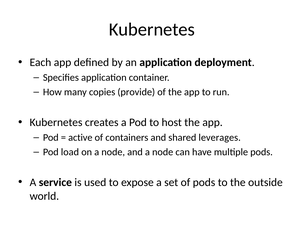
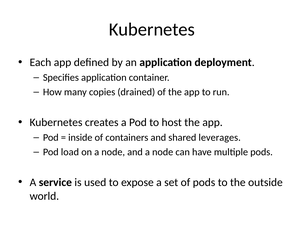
provide: provide -> drained (136, 92)
active: active -> inside (80, 138)
